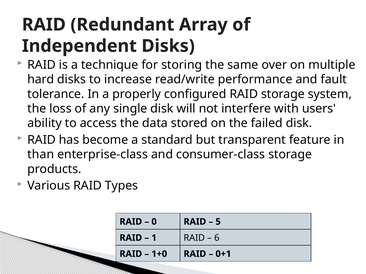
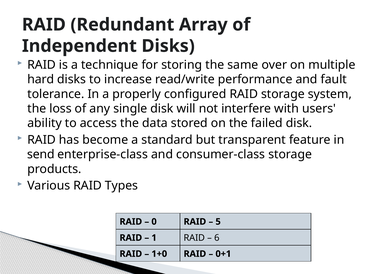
than: than -> send (41, 155)
